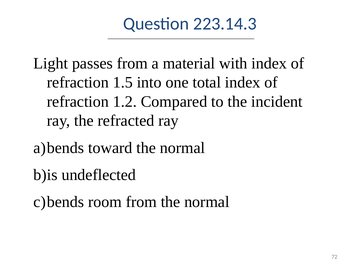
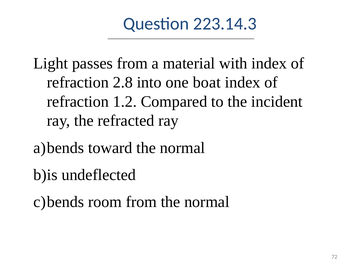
1.5: 1.5 -> 2.8 (123, 82)
total: total -> boat (207, 82)
